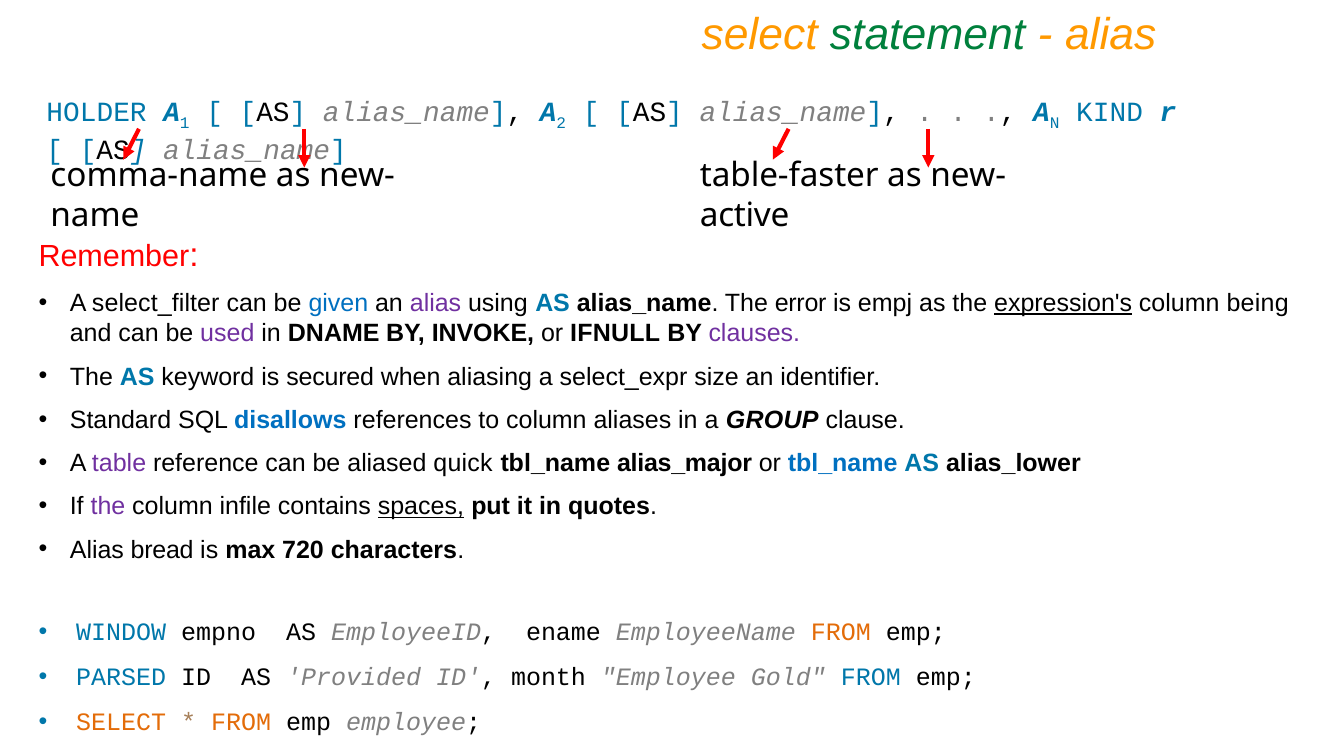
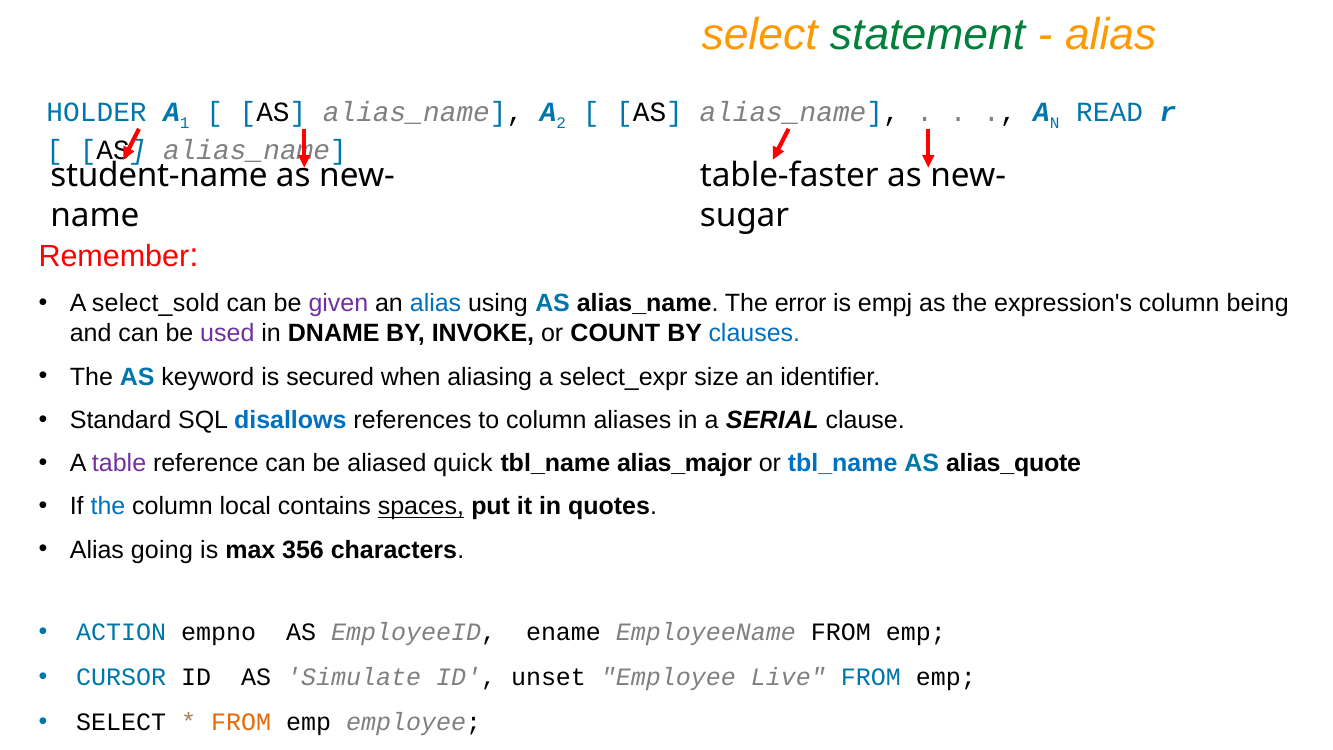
KIND: KIND -> READ (1110, 112)
comma-name: comma-name -> student-name (159, 175)
active: active -> sugar (745, 215)
select_filter: select_filter -> select_sold (156, 303)
given colour: blue -> purple (338, 303)
alias colour: purple -> blue (436, 303)
expression's underline: present -> none (1063, 303)
IFNULL: IFNULL -> COUNT (615, 333)
clauses colour: purple -> blue (754, 333)
GROUP: GROUP -> SERIAL (772, 420)
alias_lower: alias_lower -> alias_quote (1014, 463)
the colour: purple -> blue (108, 507)
infile: infile -> local (245, 507)
bread: bread -> going (162, 550)
720: 720 -> 356 (303, 550)
WINDOW: WINDOW -> ACTION (121, 632)
FROM colour: orange -> black (841, 632)
PARSED: PARSED -> CURSOR (121, 677)
Provided: Provided -> Simulate (354, 677)
month: month -> unset (548, 677)
Gold: Gold -> Live (788, 677)
SELECT colour: orange -> black (121, 722)
